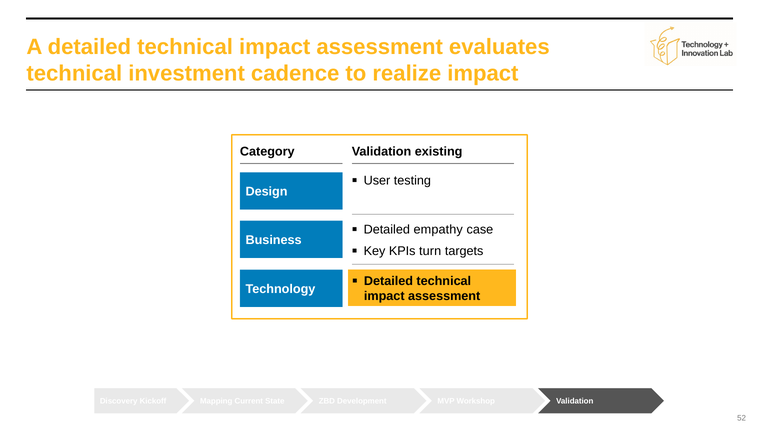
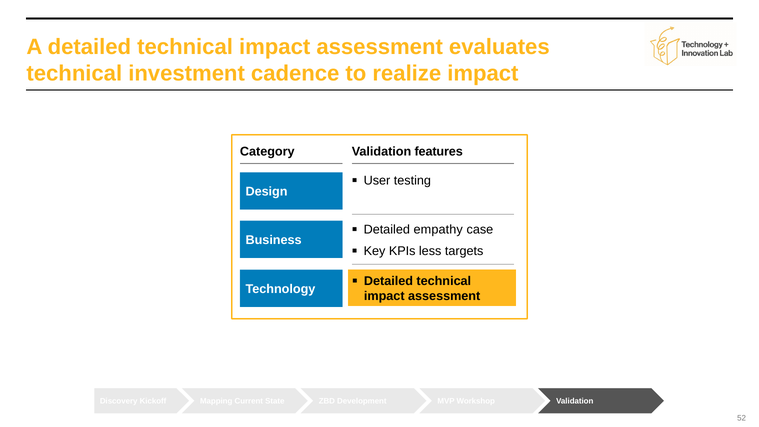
existing: existing -> features (439, 152)
turn: turn -> less (430, 251)
